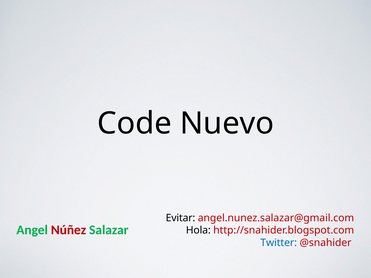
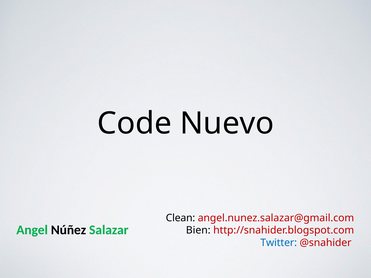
Evitar: Evitar -> Clean (180, 218)
Núñez colour: red -> black (69, 230)
Hola: Hola -> Bien (198, 231)
